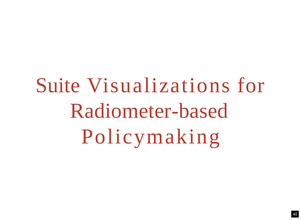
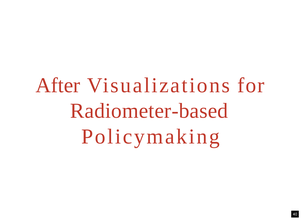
Suite: Suite -> After (58, 85)
